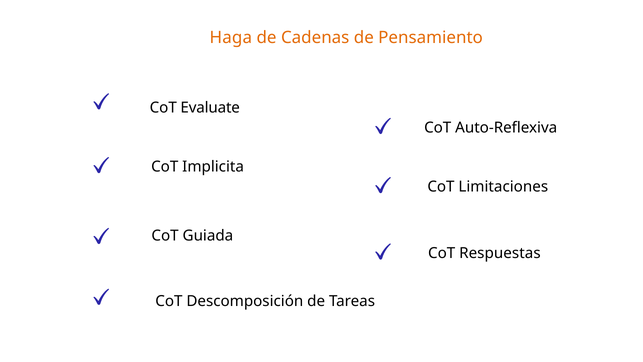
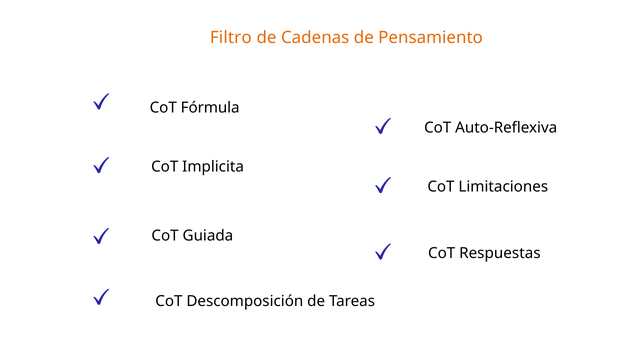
Haga: Haga -> Filtro (231, 38)
Evaluate: Evaluate -> Fórmula (210, 108)
